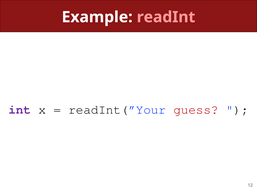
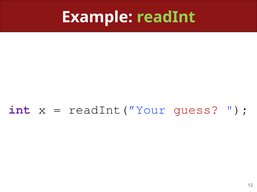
readInt colour: pink -> light green (166, 17)
